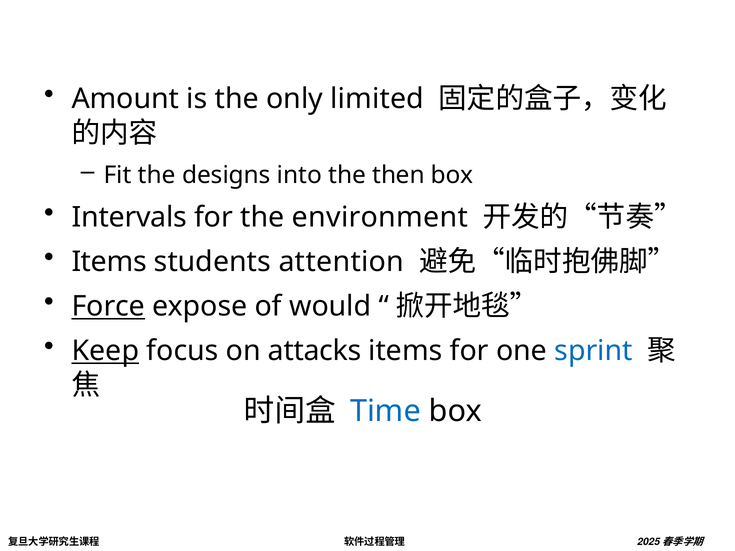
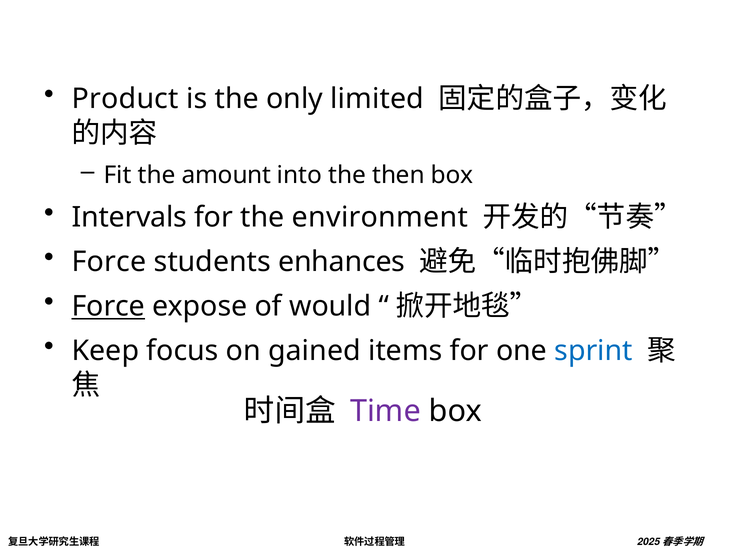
Amount: Amount -> Product (125, 99)
designs: designs -> amount (226, 175)
Items: Items -> Force (109, 262)
attention: attention -> enhances (342, 262)
Keep underline: present -> none (105, 351)
attacks: attacks -> gained (315, 351)
Time colour: blue -> purple (385, 412)
